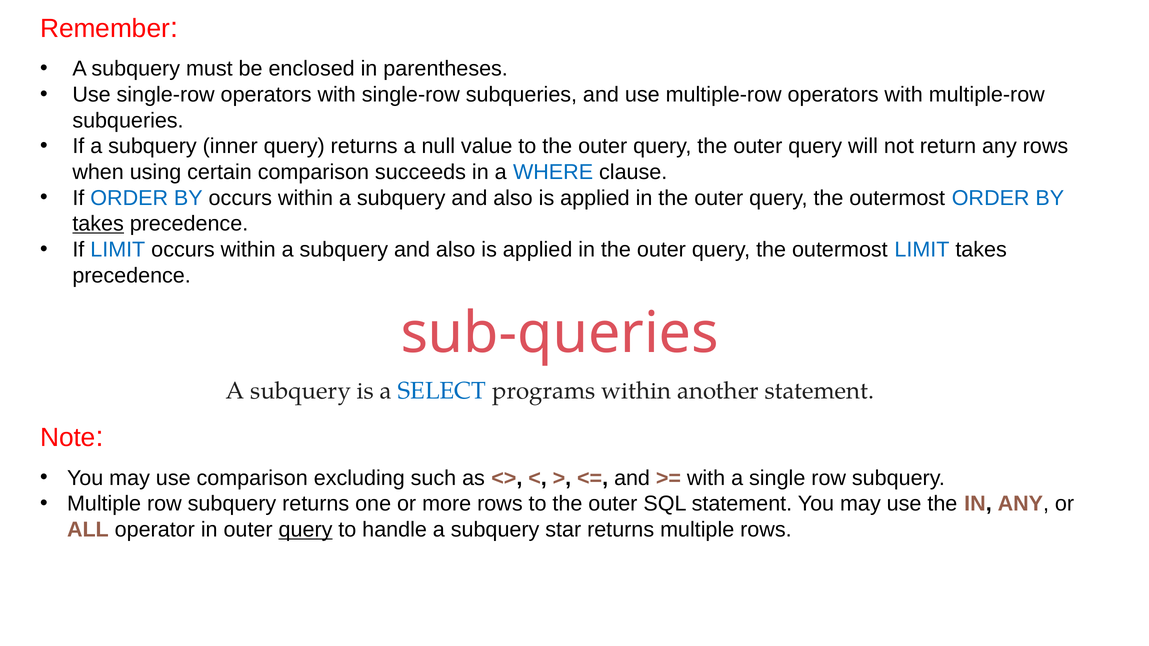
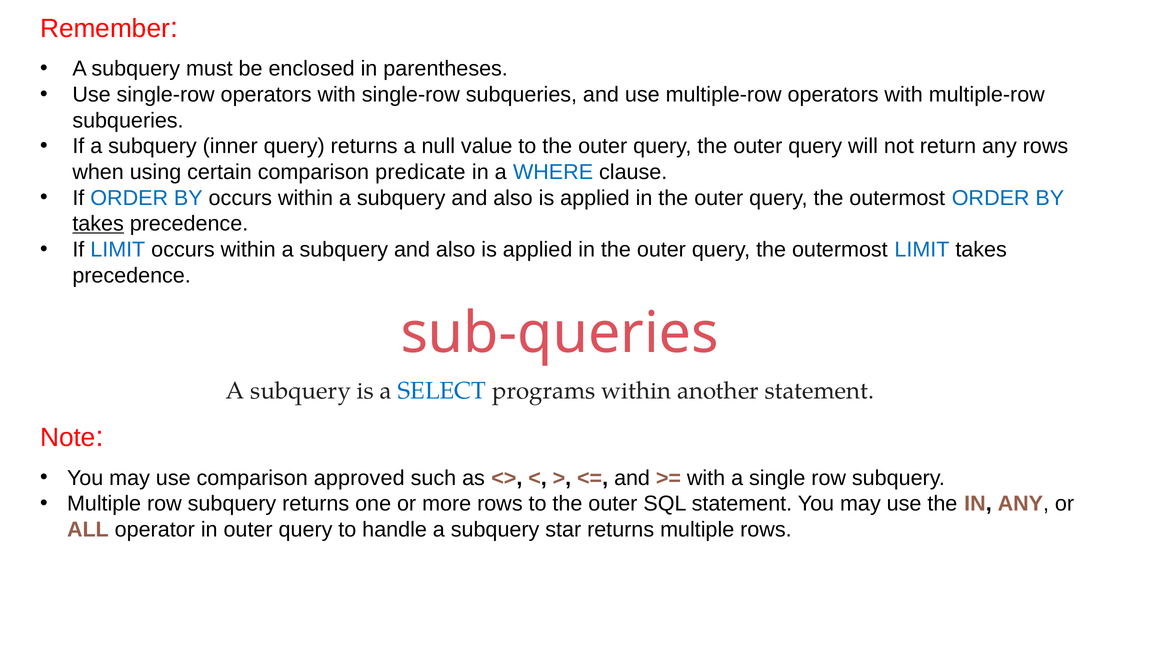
succeeds: succeeds -> predicate (420, 172)
excluding: excluding -> approved (359, 478)
query underline: present -> none (306, 530)
